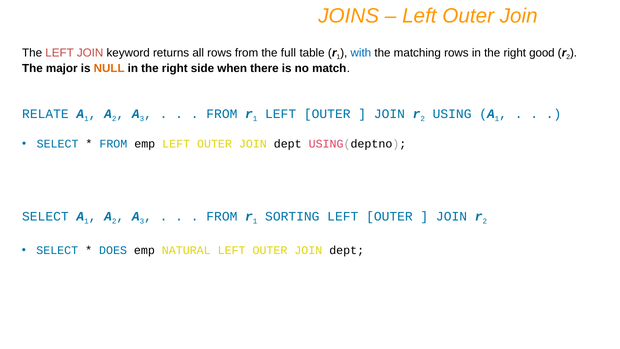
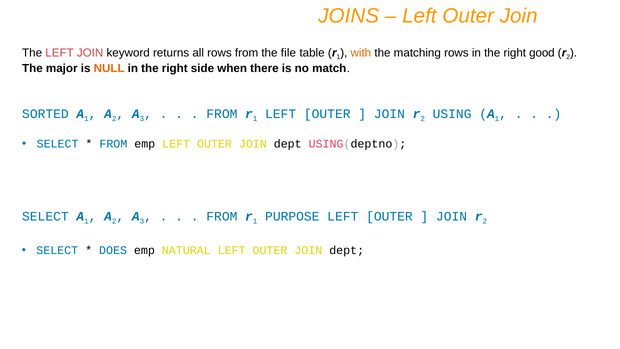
full: full -> file (288, 53)
with colour: blue -> orange (361, 53)
RELATE: RELATE -> SORTED (45, 114)
SORTING: SORTING -> PURPOSE (292, 216)
